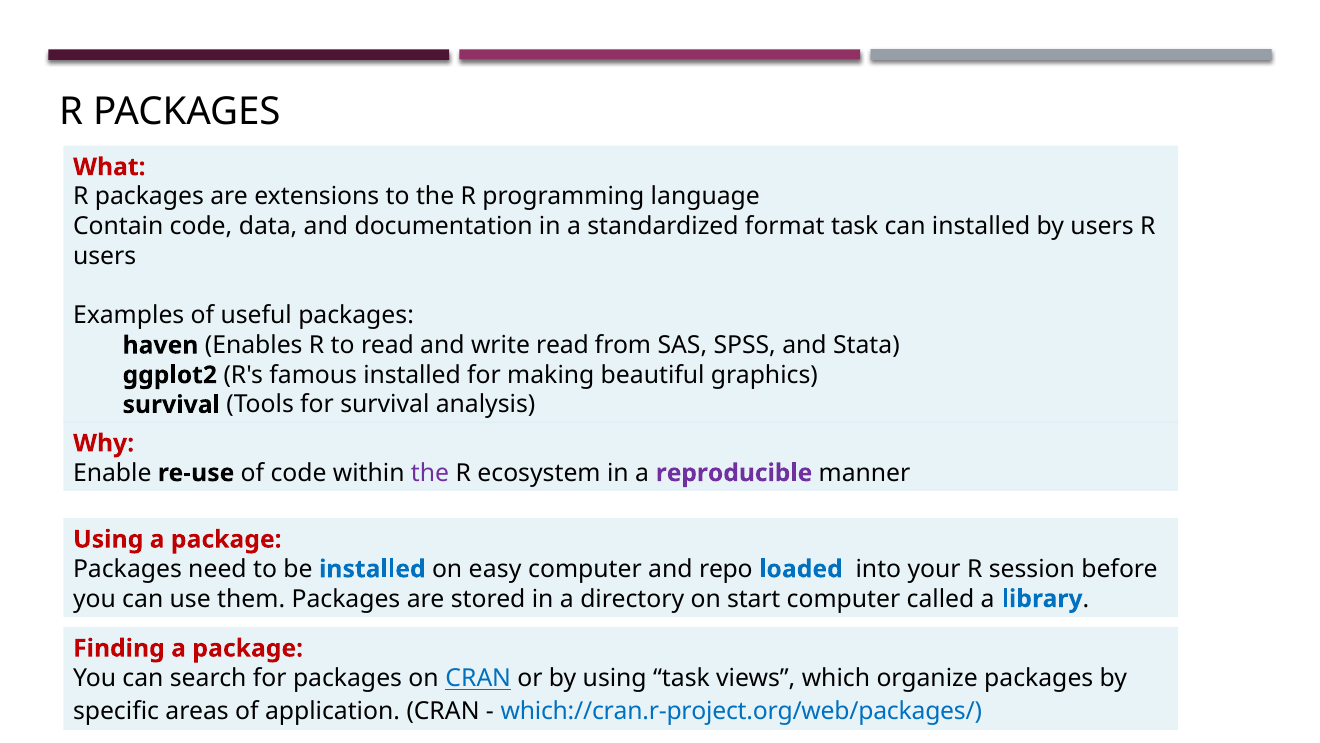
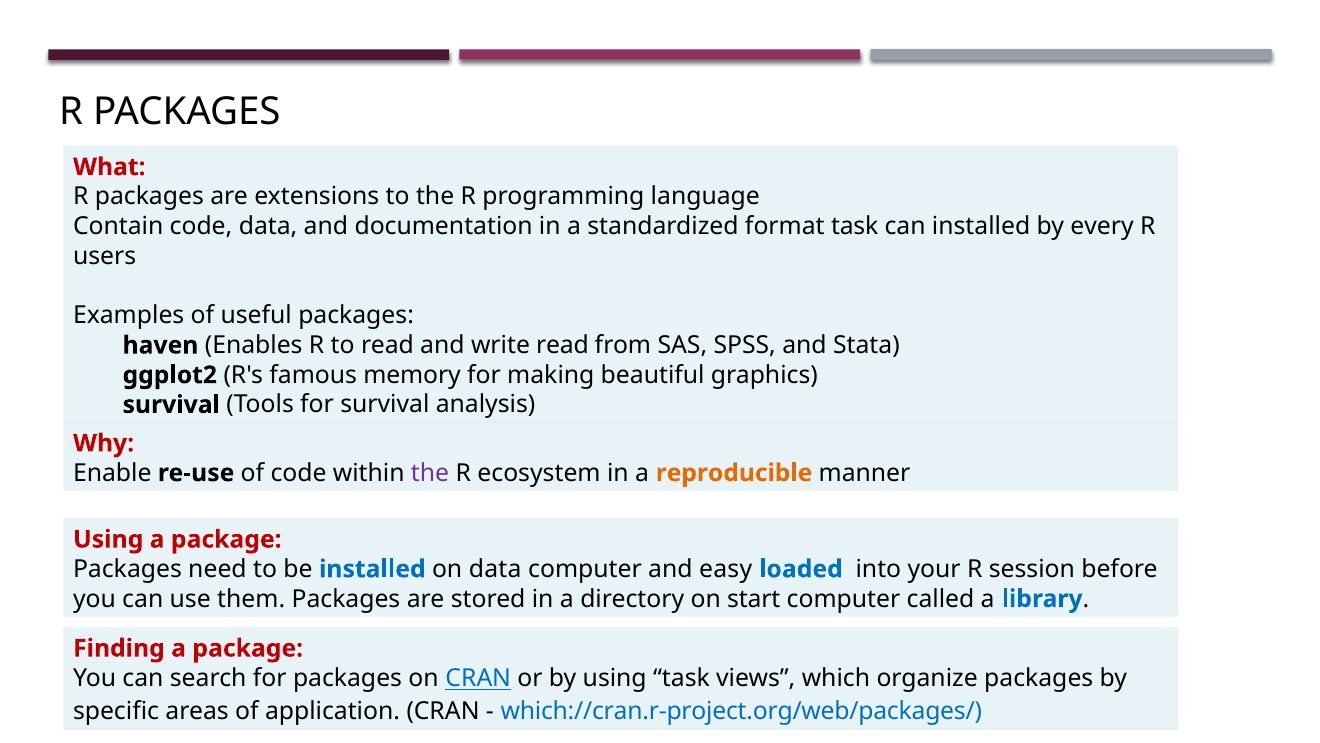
by users: users -> every (1102, 226)
famous installed: installed -> memory (412, 375)
reproducible colour: purple -> orange (734, 473)
on easy: easy -> data (495, 569)
repo: repo -> easy (726, 569)
